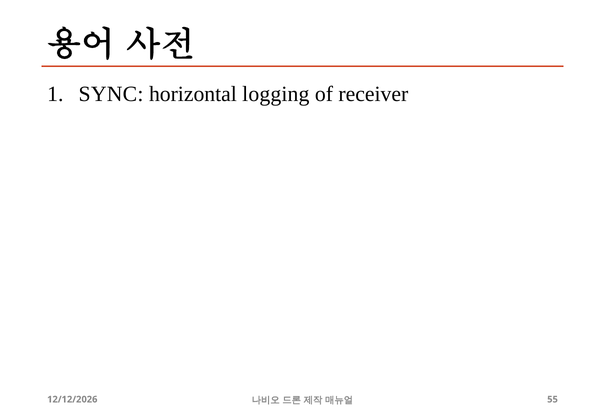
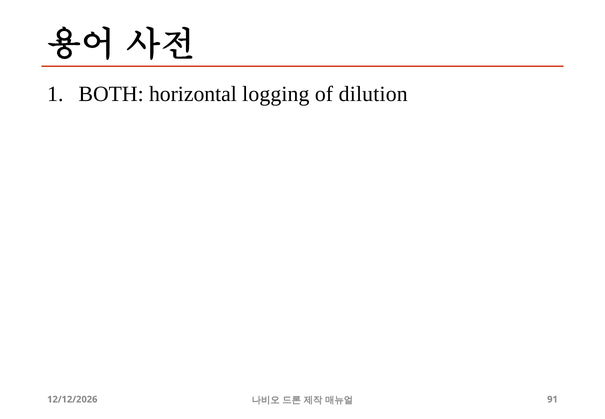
SYNC: SYNC -> BOTH (111, 94)
receiver: receiver -> dilution (373, 94)
55: 55 -> 91 (553, 399)
